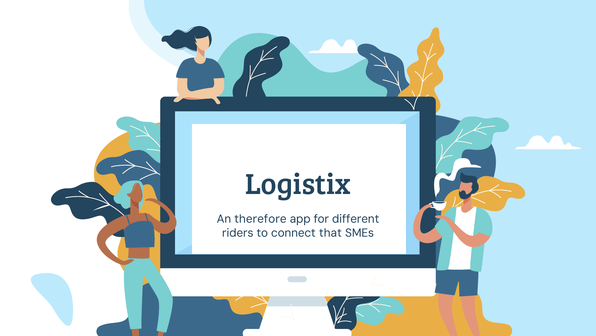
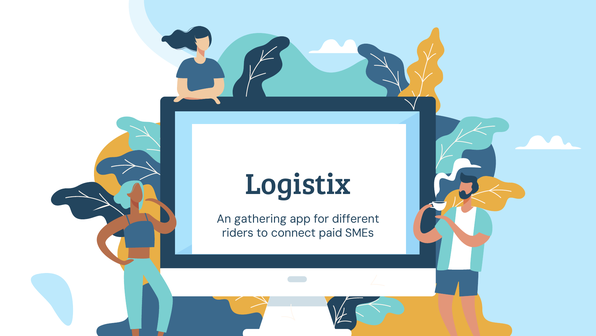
therefore: therefore -> gathering (260, 219)
that: that -> paid (330, 233)
